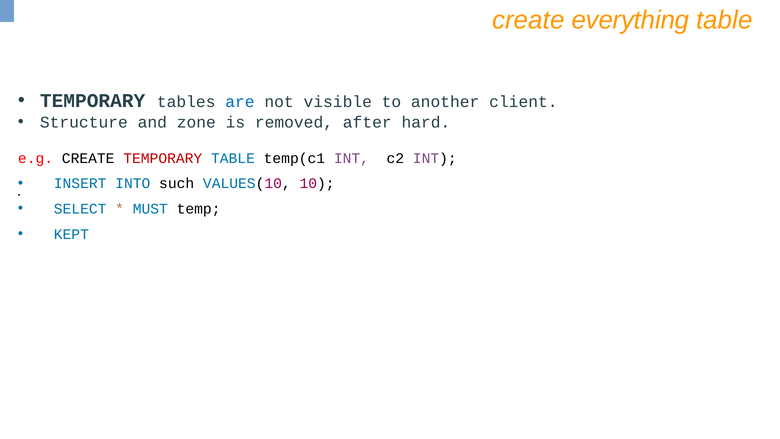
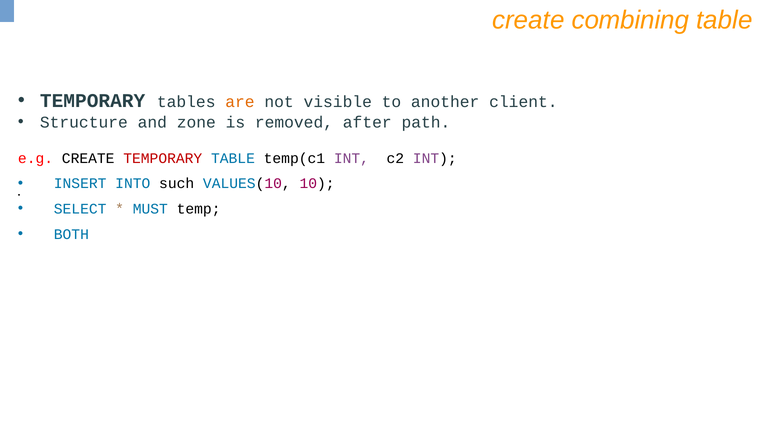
everything: everything -> combining (630, 20)
are colour: blue -> orange (240, 102)
hard: hard -> path (426, 122)
KEPT: KEPT -> BOTH (71, 234)
